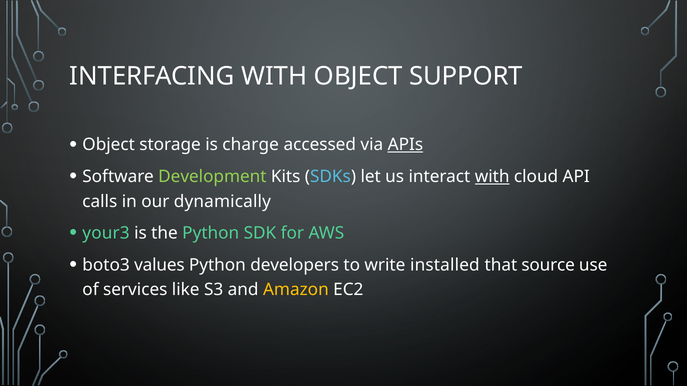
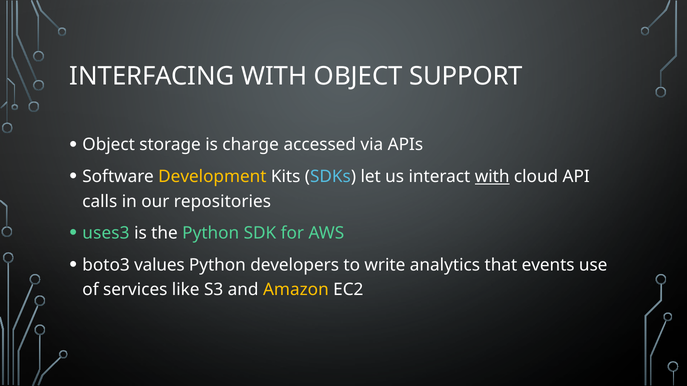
APIs underline: present -> none (405, 145)
Development colour: light green -> yellow (212, 177)
dynamically: dynamically -> repositories (222, 202)
your3: your3 -> uses3 (106, 233)
installed: installed -> analytics (445, 265)
source: source -> events (548, 265)
